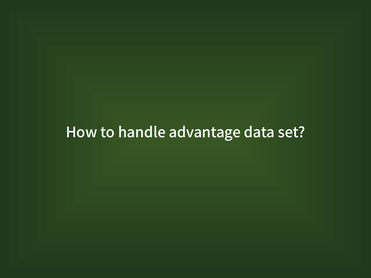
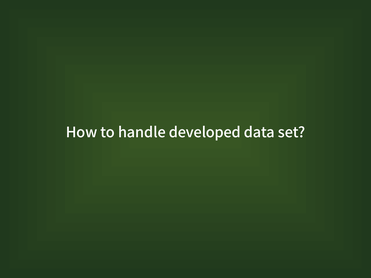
advantage: advantage -> developed (205, 133)
